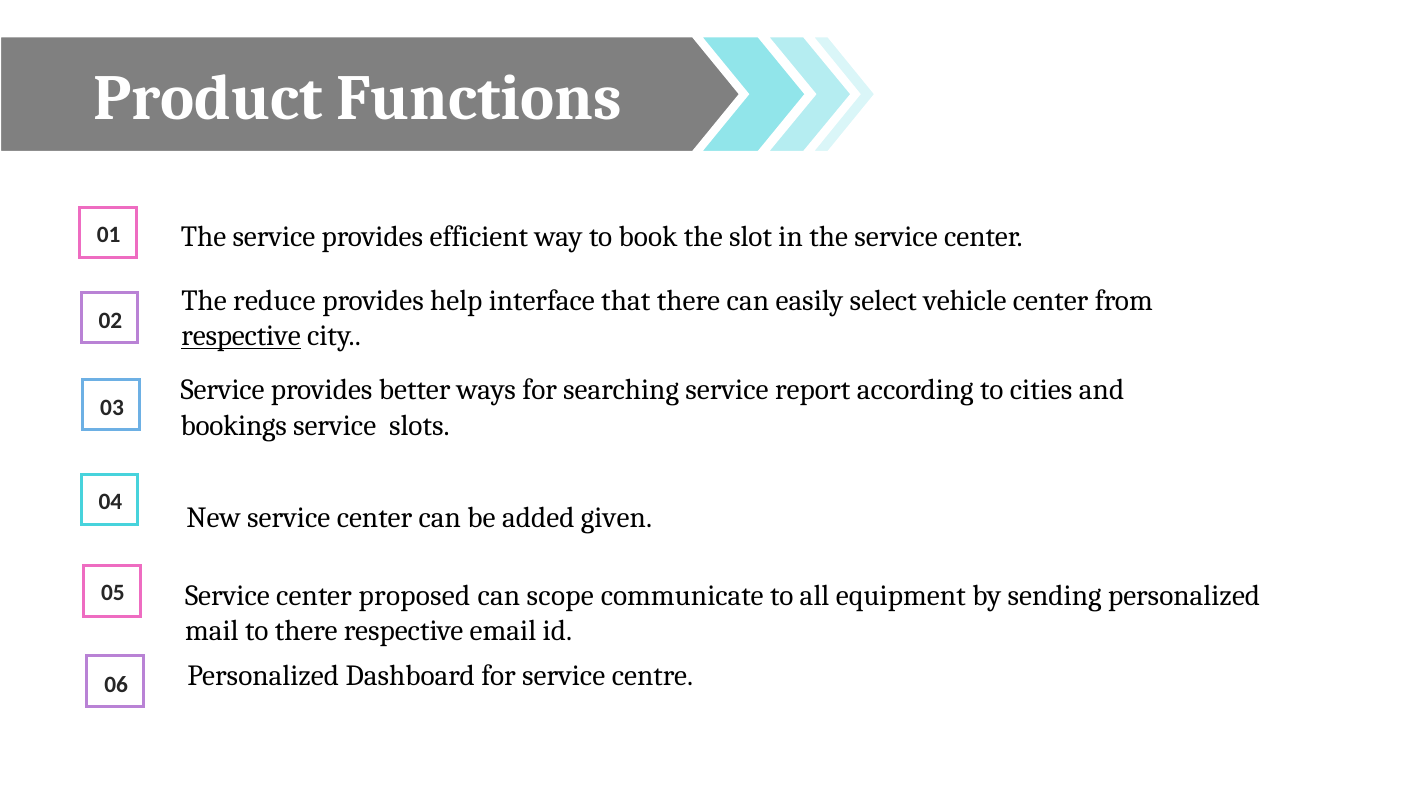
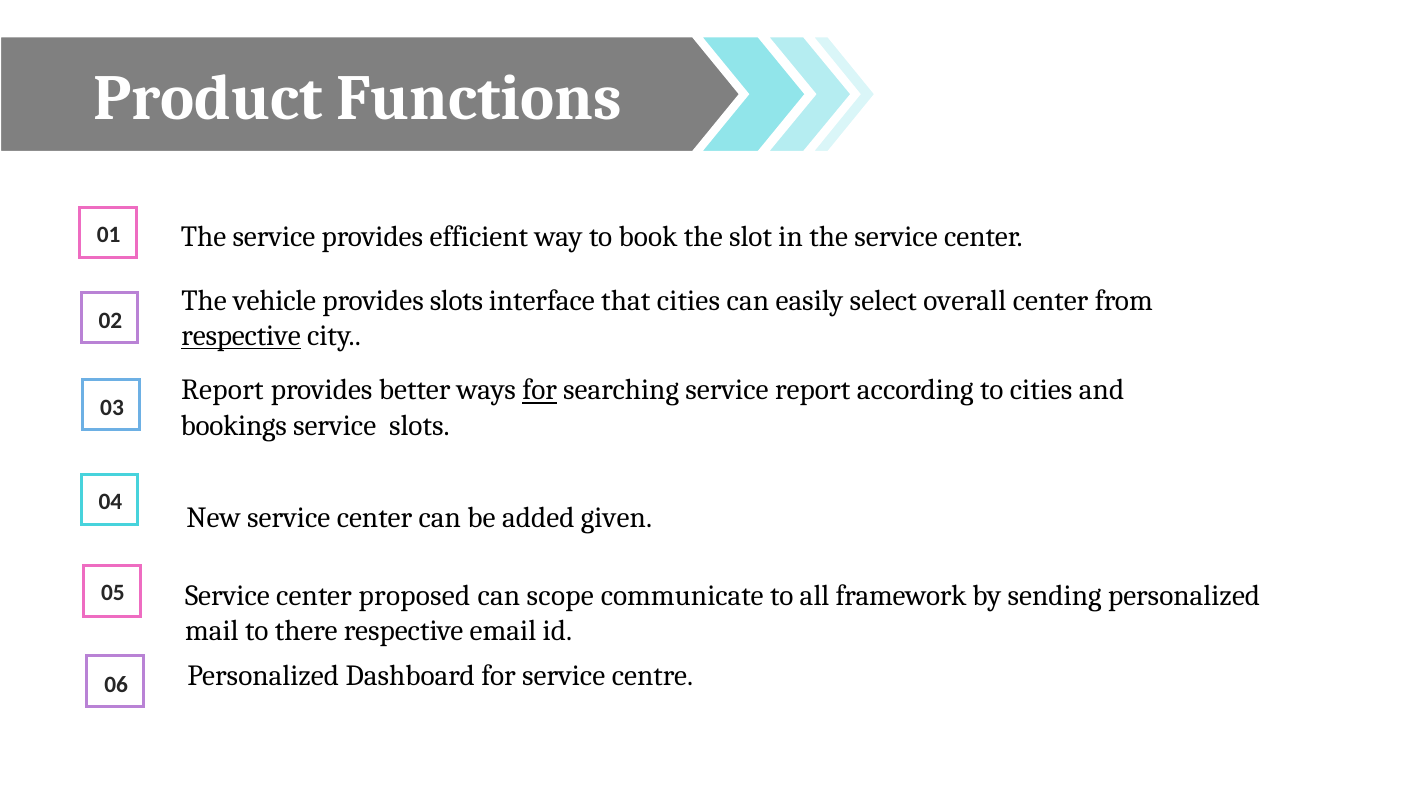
reduce: reduce -> vehicle (275, 301)
provides help: help -> slots (456, 301)
that there: there -> cities (688, 301)
vehicle: vehicle -> overall (965, 301)
Service: Service -> Report (222, 390)
for underline: none -> present (540, 390)
equipment: equipment -> framework (901, 596)
